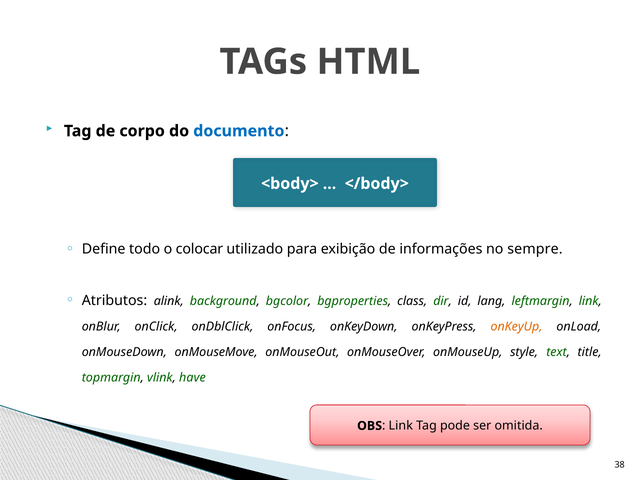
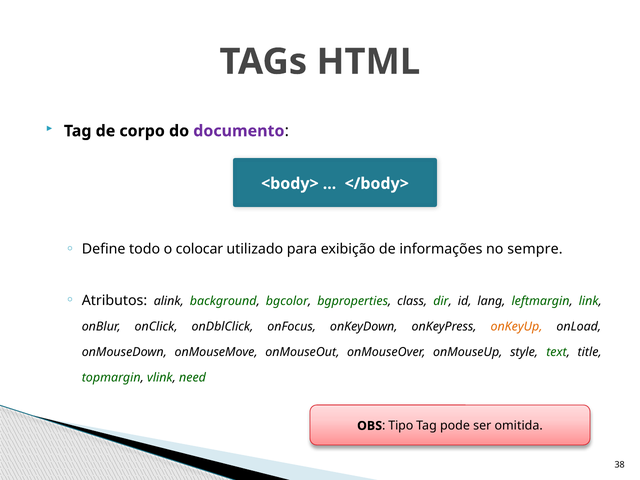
documento colour: blue -> purple (239, 131)
have: have -> need (193, 377)
OBS Link: Link -> Tipo (401, 426)
